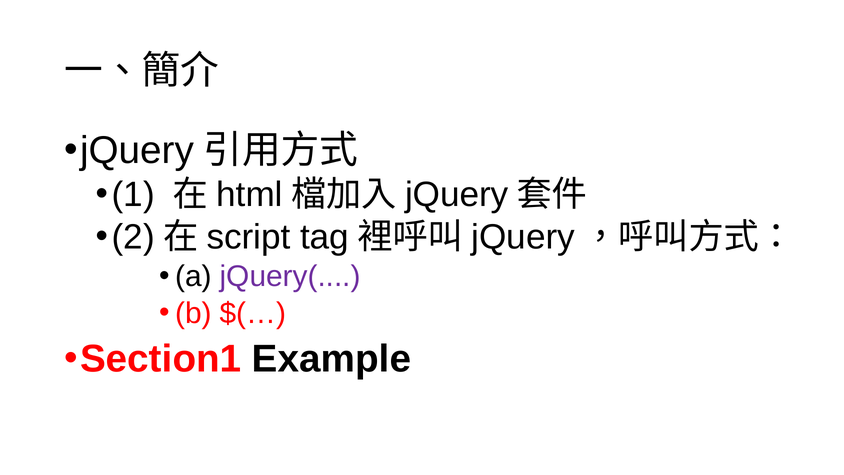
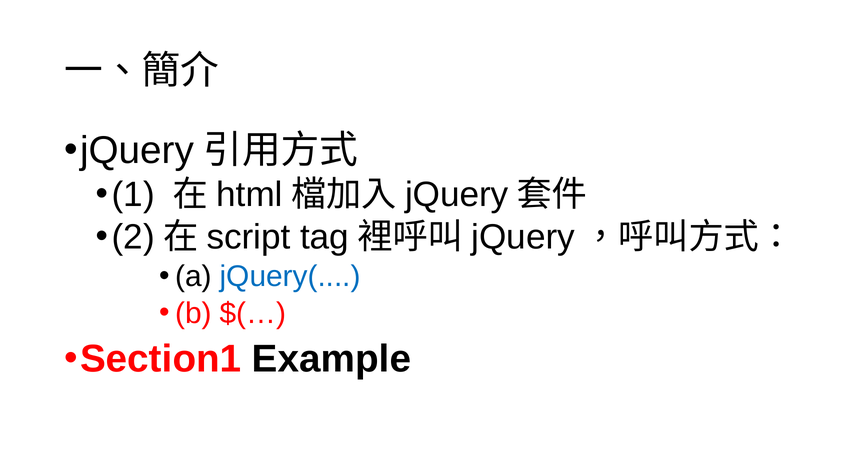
jQuery( colour: purple -> blue (290, 276)
